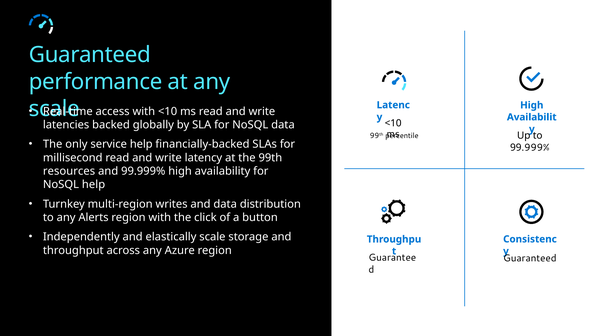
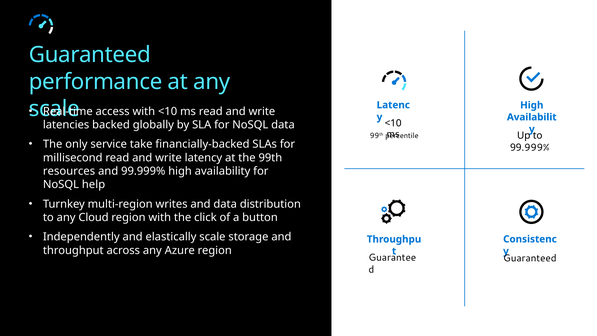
service help: help -> take (141, 144)
Alerts: Alerts -> Cloud (94, 217)
